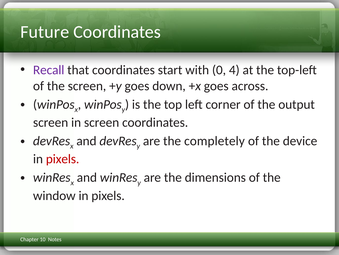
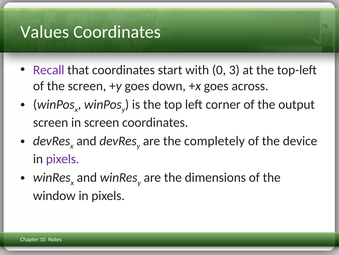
Future: Future -> Values (45, 32)
4: 4 -> 3 (234, 70)
pixels colour: red -> purple (63, 159)
